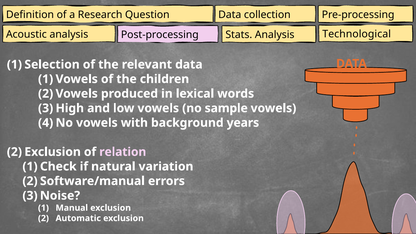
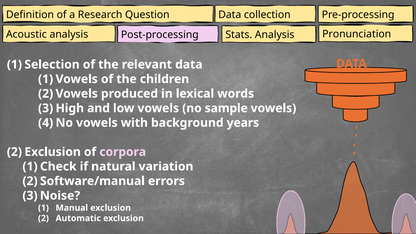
Technological: Technological -> Pronunciation (357, 34)
relation: relation -> corpora (123, 152)
